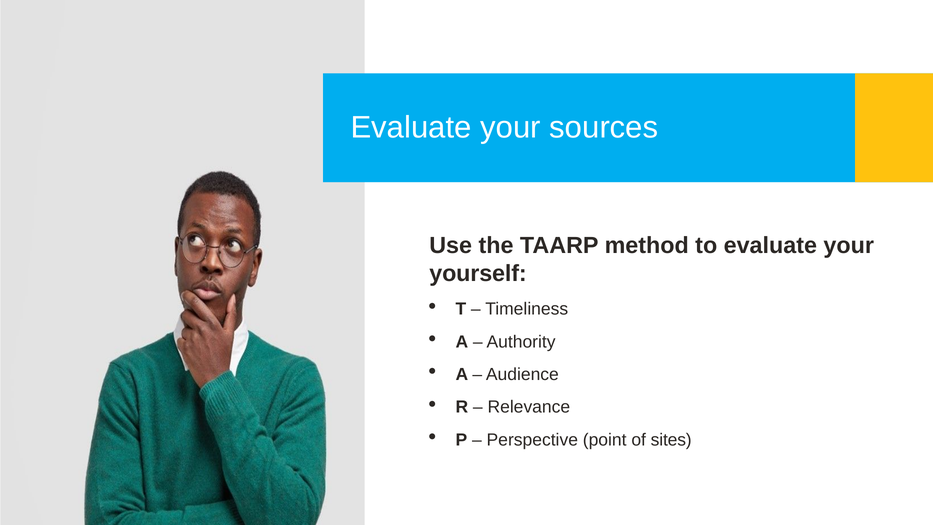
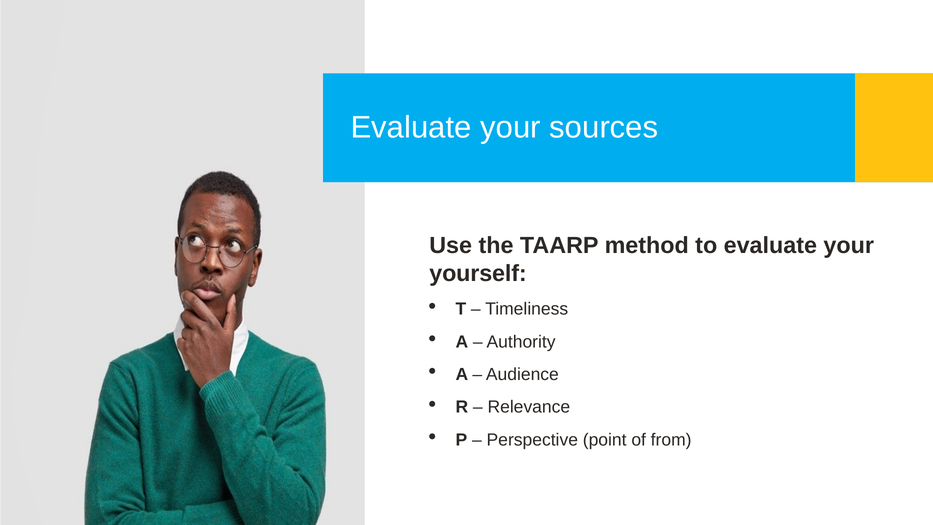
sites: sites -> from (671, 440)
